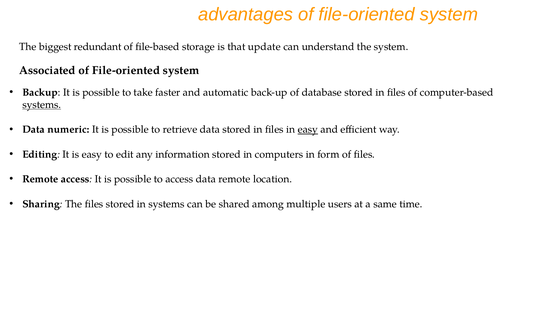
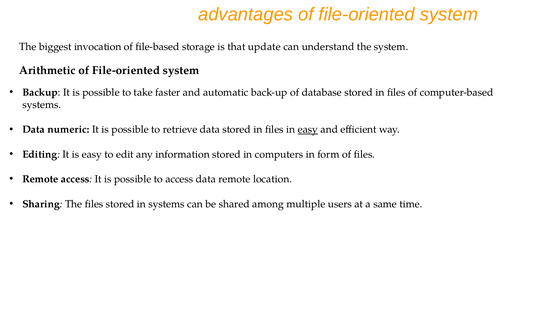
redundant: redundant -> invocation (98, 47)
Associated: Associated -> Arithmetic (47, 70)
systems underline: present -> none (42, 105)
